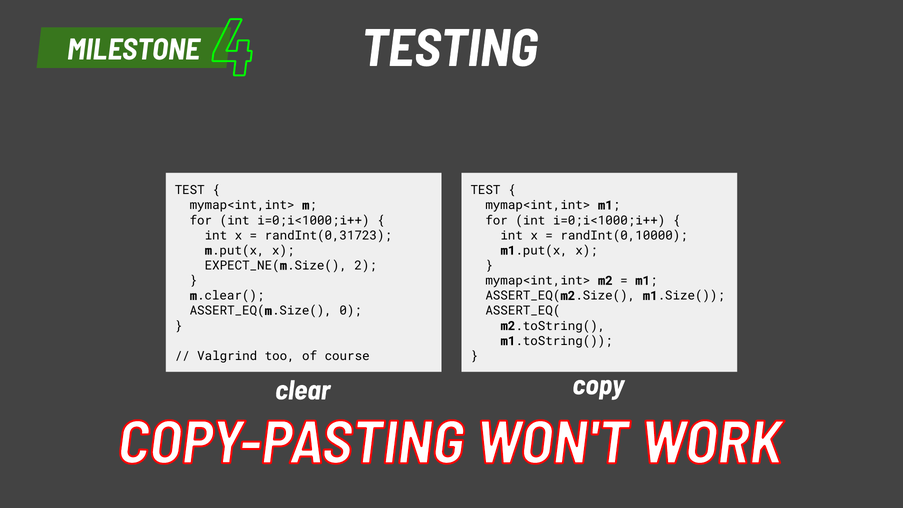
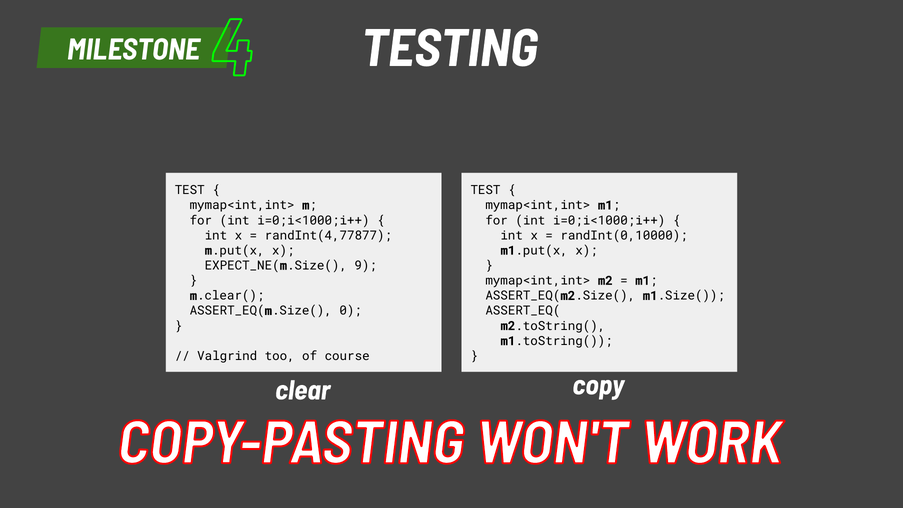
randInt(0,31723: randInt(0,31723 -> randInt(4,77877 (328, 235)
2: 2 -> 9 (366, 266)
